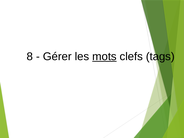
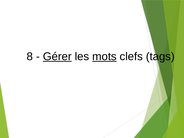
Gérer underline: none -> present (57, 57)
